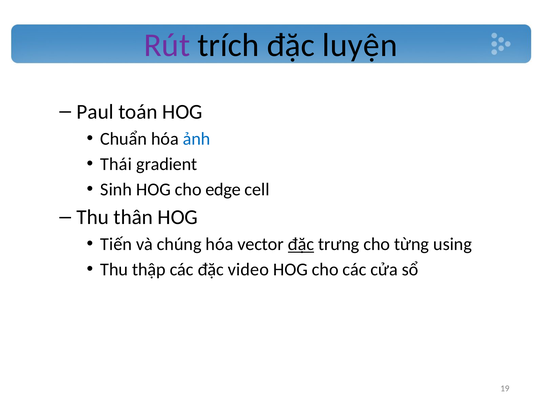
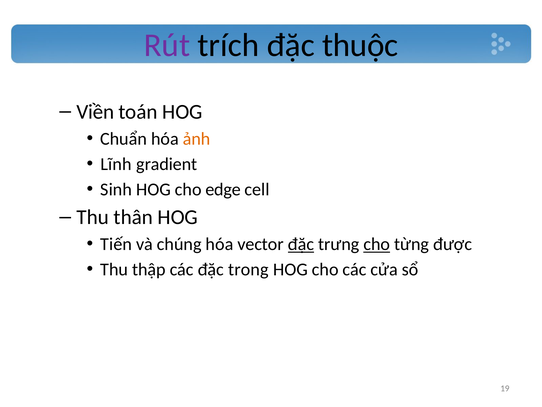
luyện: luyện -> thuộc (360, 45)
Paul: Paul -> Viền (95, 112)
ảnh colour: blue -> orange (197, 139)
Thái: Thái -> Lĩnh (116, 164)
cho underline: none -> present (377, 244)
using: using -> được (453, 244)
video: video -> trong (248, 269)
